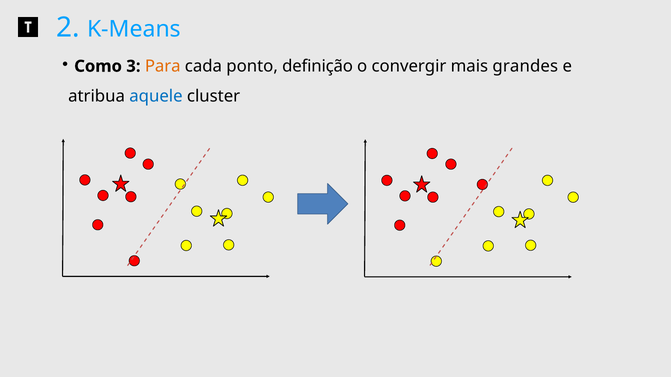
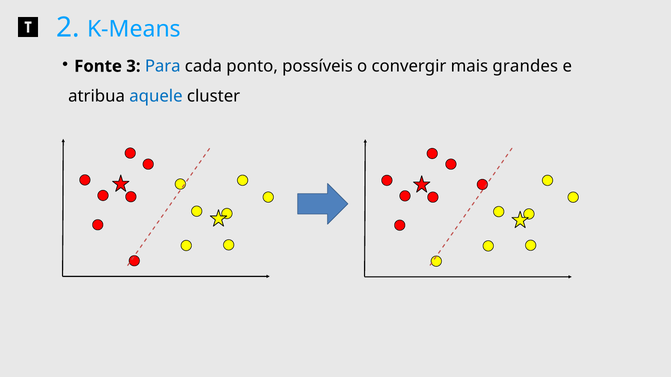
Como: Como -> Fonte (98, 66)
Para colour: orange -> blue (163, 66)
definição: definição -> possíveis (318, 66)
